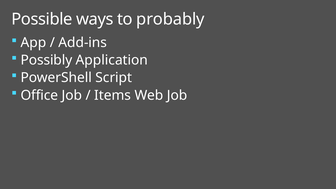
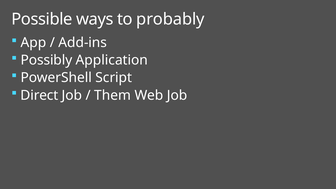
Office: Office -> Direct (39, 95)
Items: Items -> Them (113, 95)
